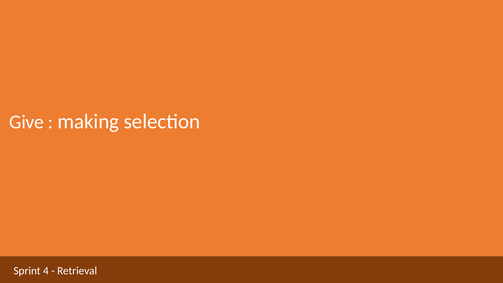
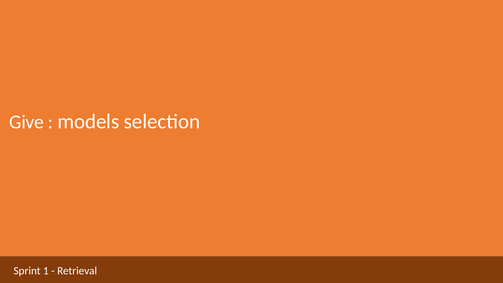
making: making -> models (88, 122)
4: 4 -> 1 (46, 271)
